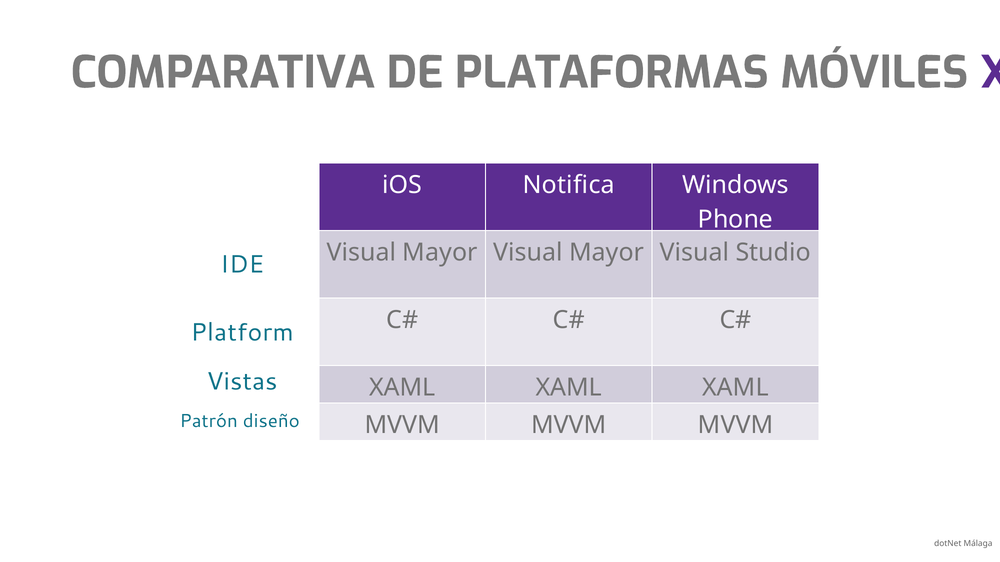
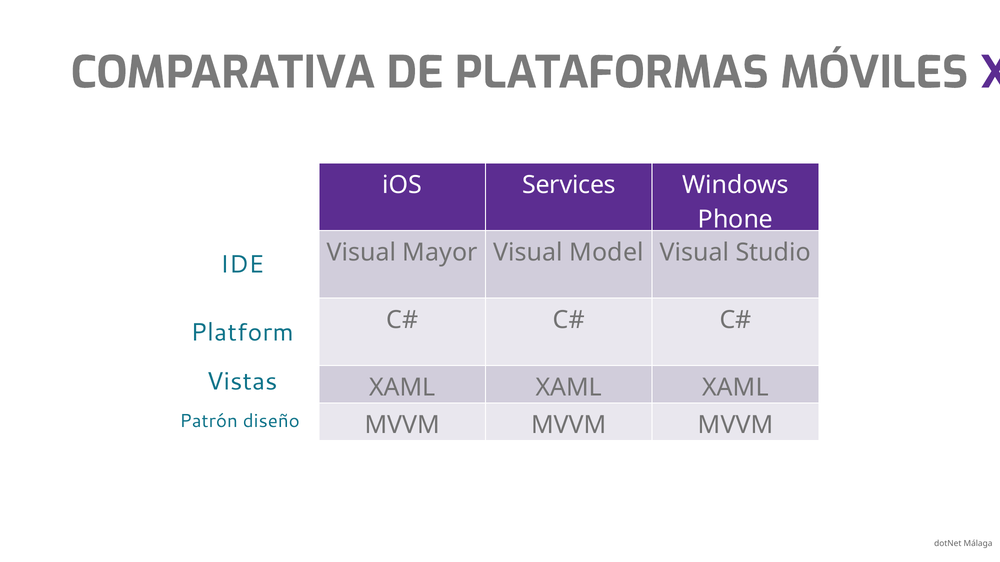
Notifica: Notifica -> Services (569, 185)
Mayor: Mayor -> Model (607, 253)
